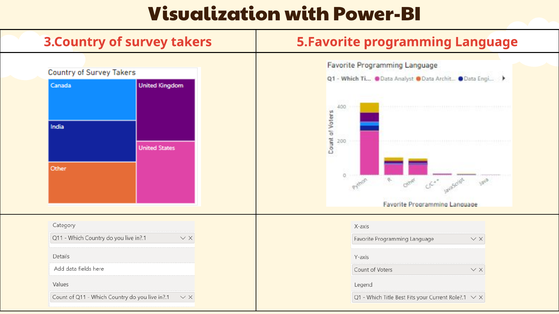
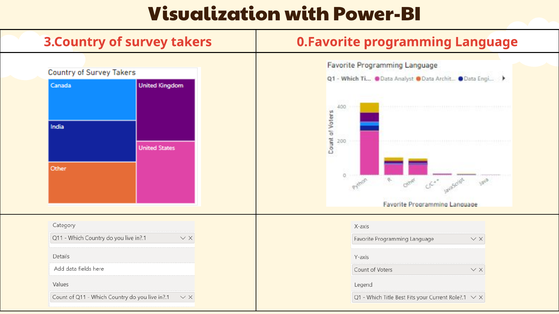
5.Favorite: 5.Favorite -> 0.Favorite (329, 42)
